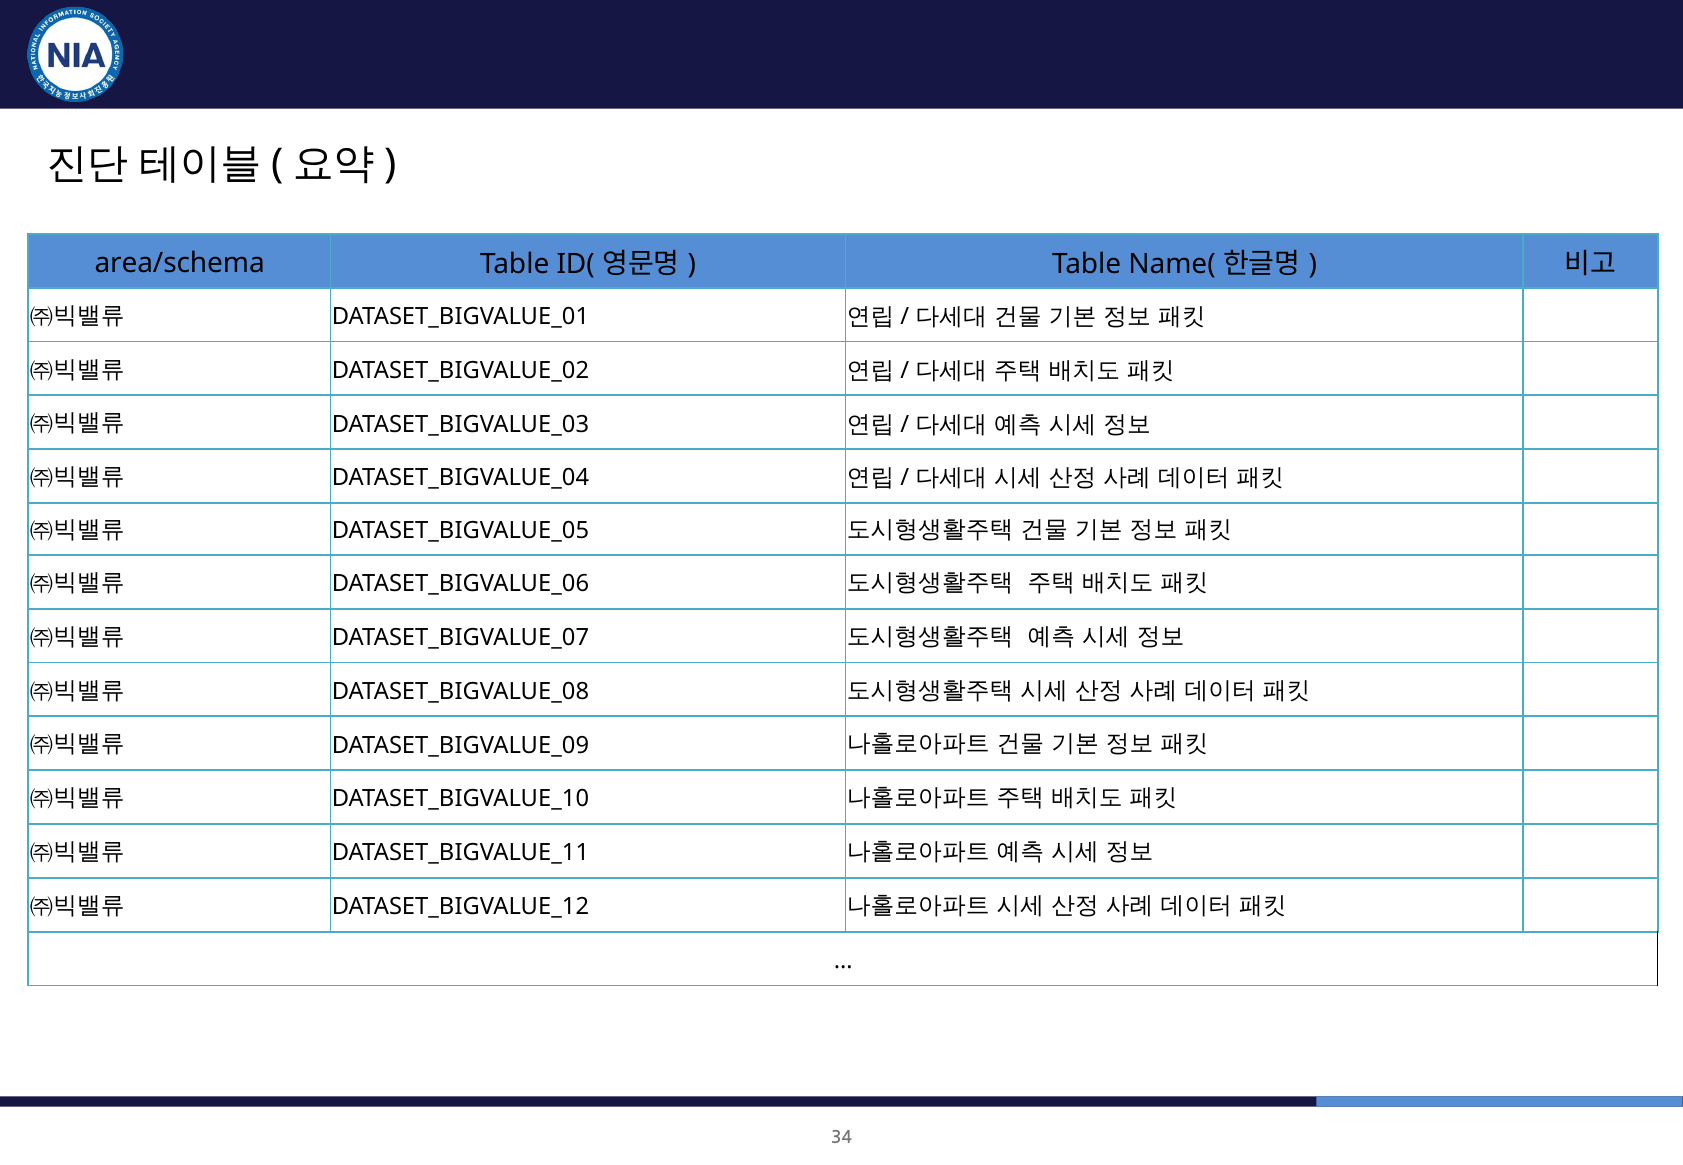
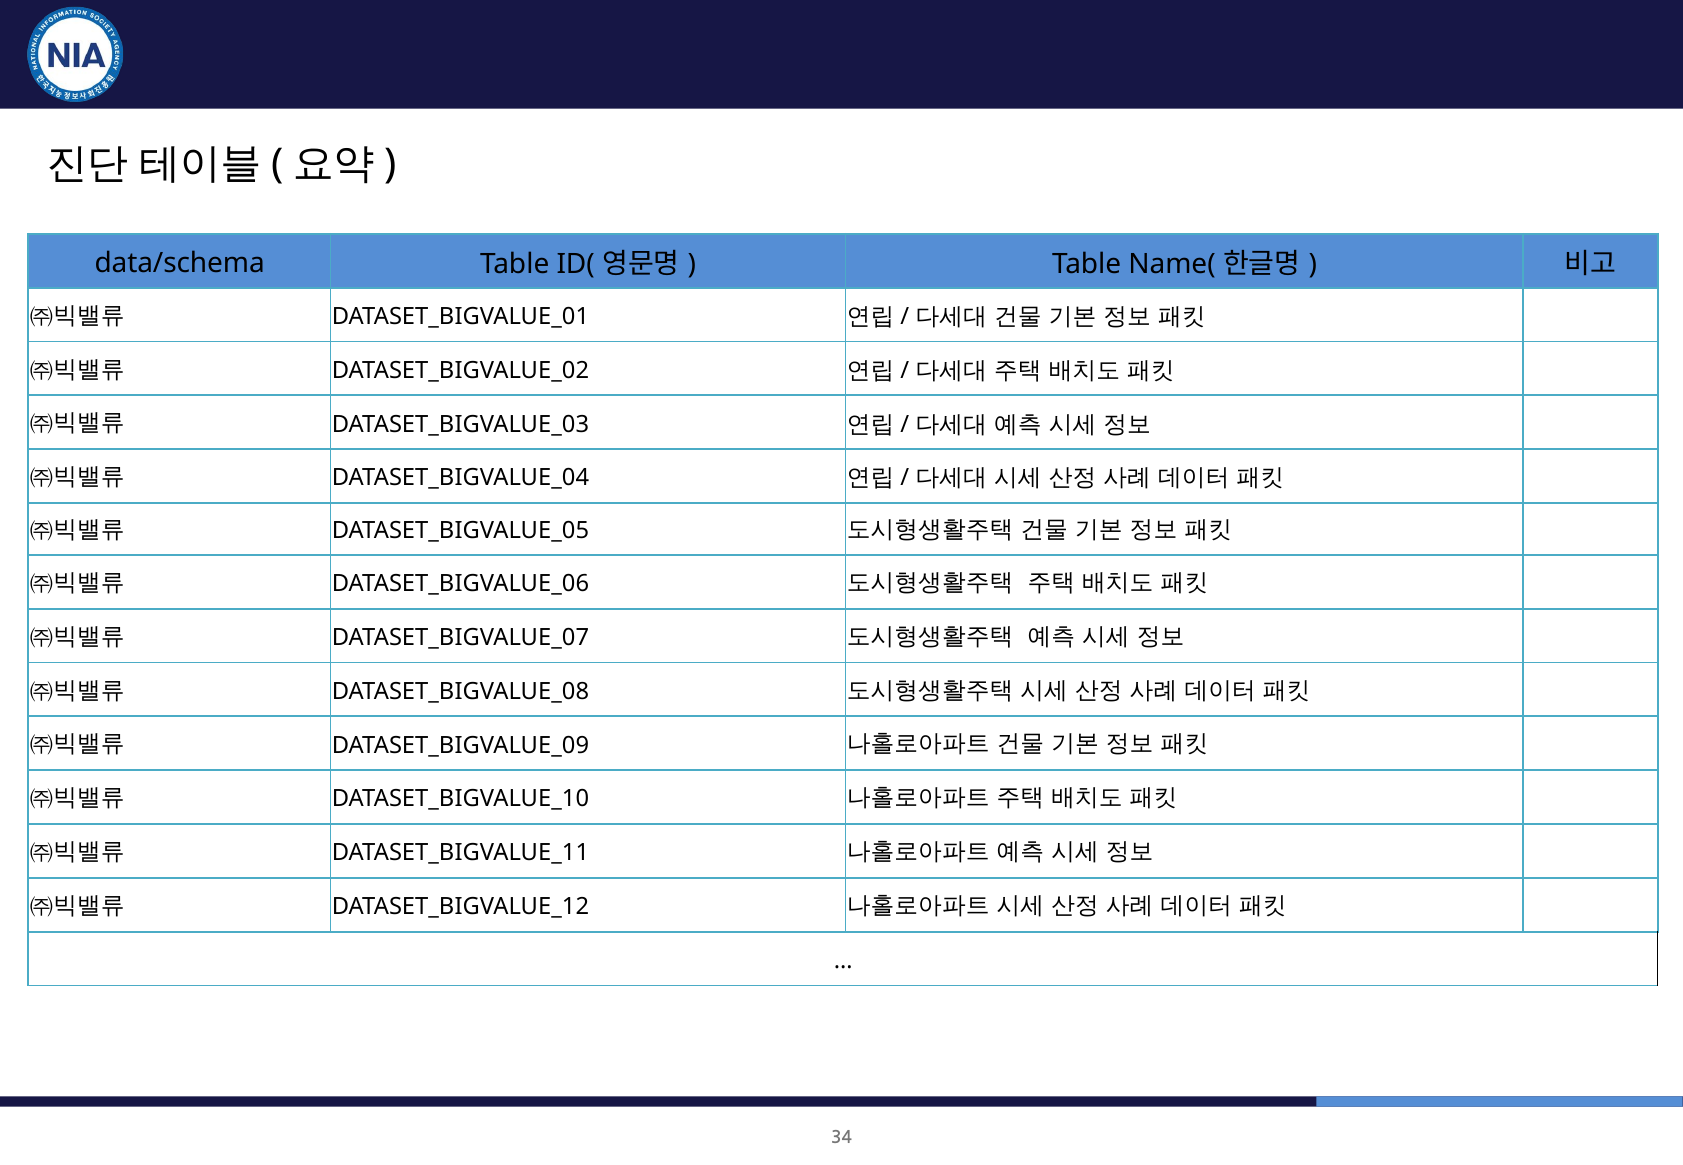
area/schema: area/schema -> data/schema (180, 263)
